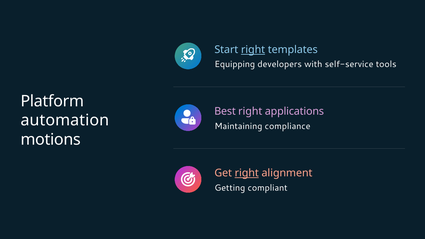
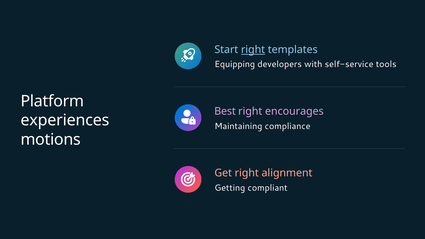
applications: applications -> encourages (294, 111)
automation: automation -> experiences (65, 120)
right underline: present -> none (247, 173)
